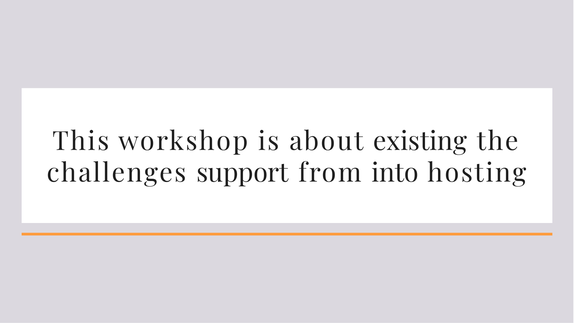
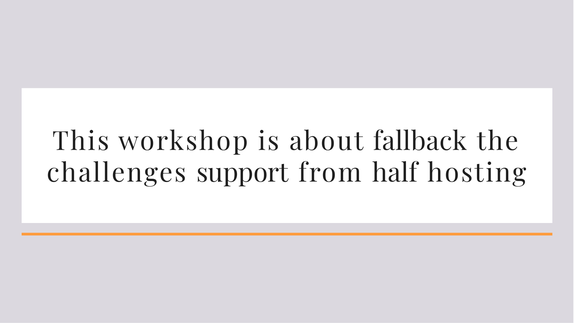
existing: existing -> fallback (420, 142)
into: into -> half (395, 173)
